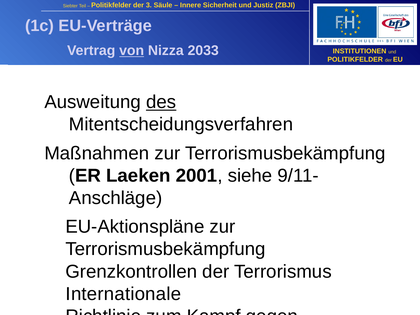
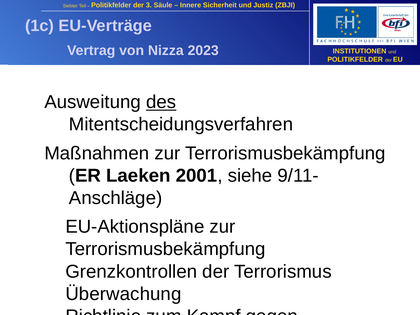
von underline: present -> none (132, 51)
2033: 2033 -> 2023 (203, 51)
Internationale: Internationale -> Überwachung (123, 294)
